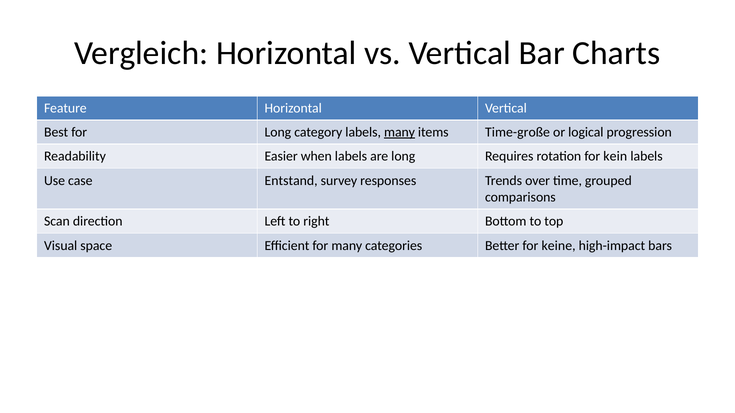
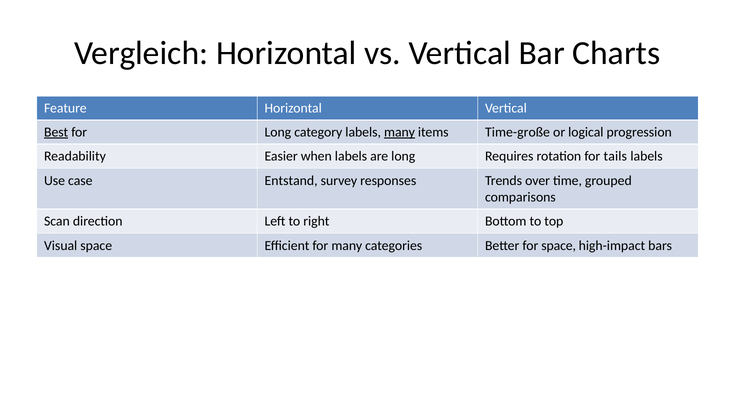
Best underline: none -> present (56, 132)
kein: kein -> tails (615, 157)
for keine: keine -> space (559, 246)
